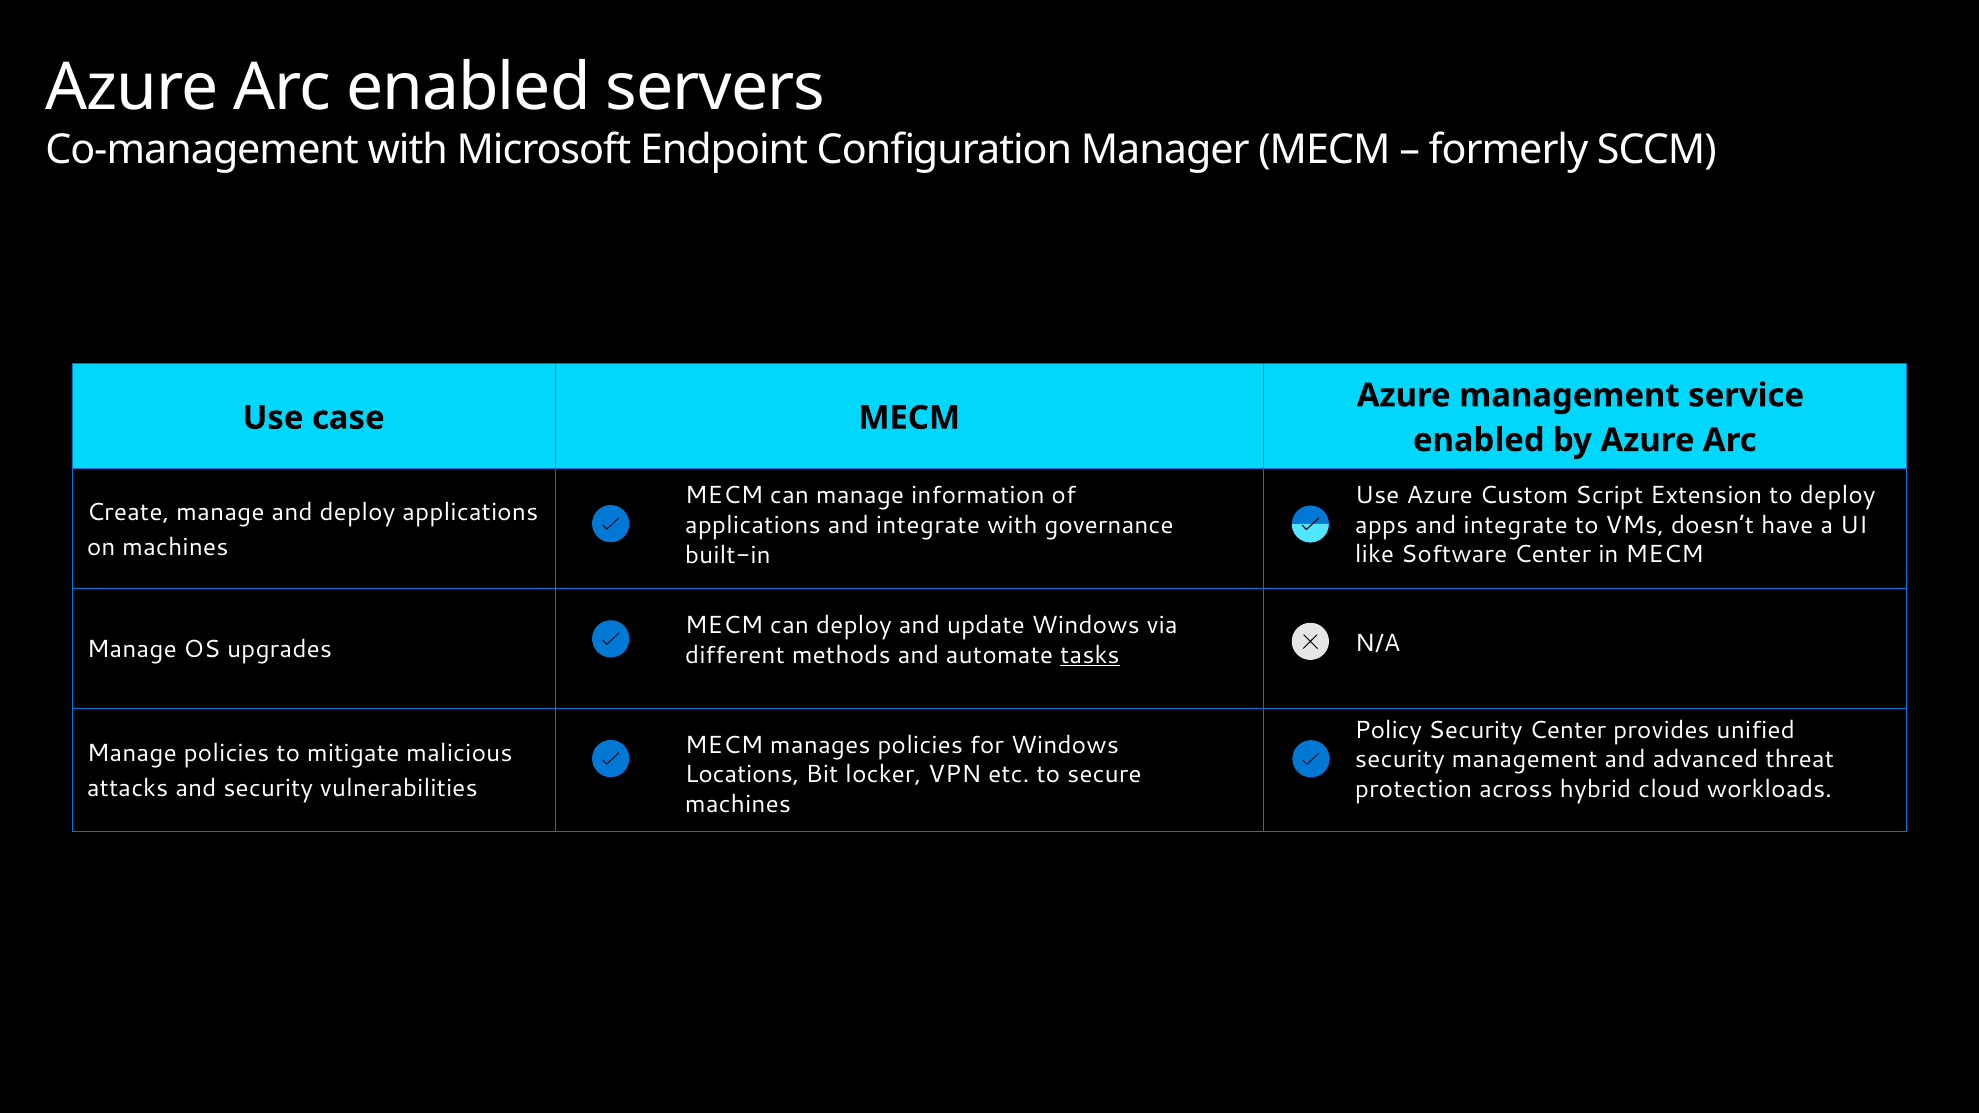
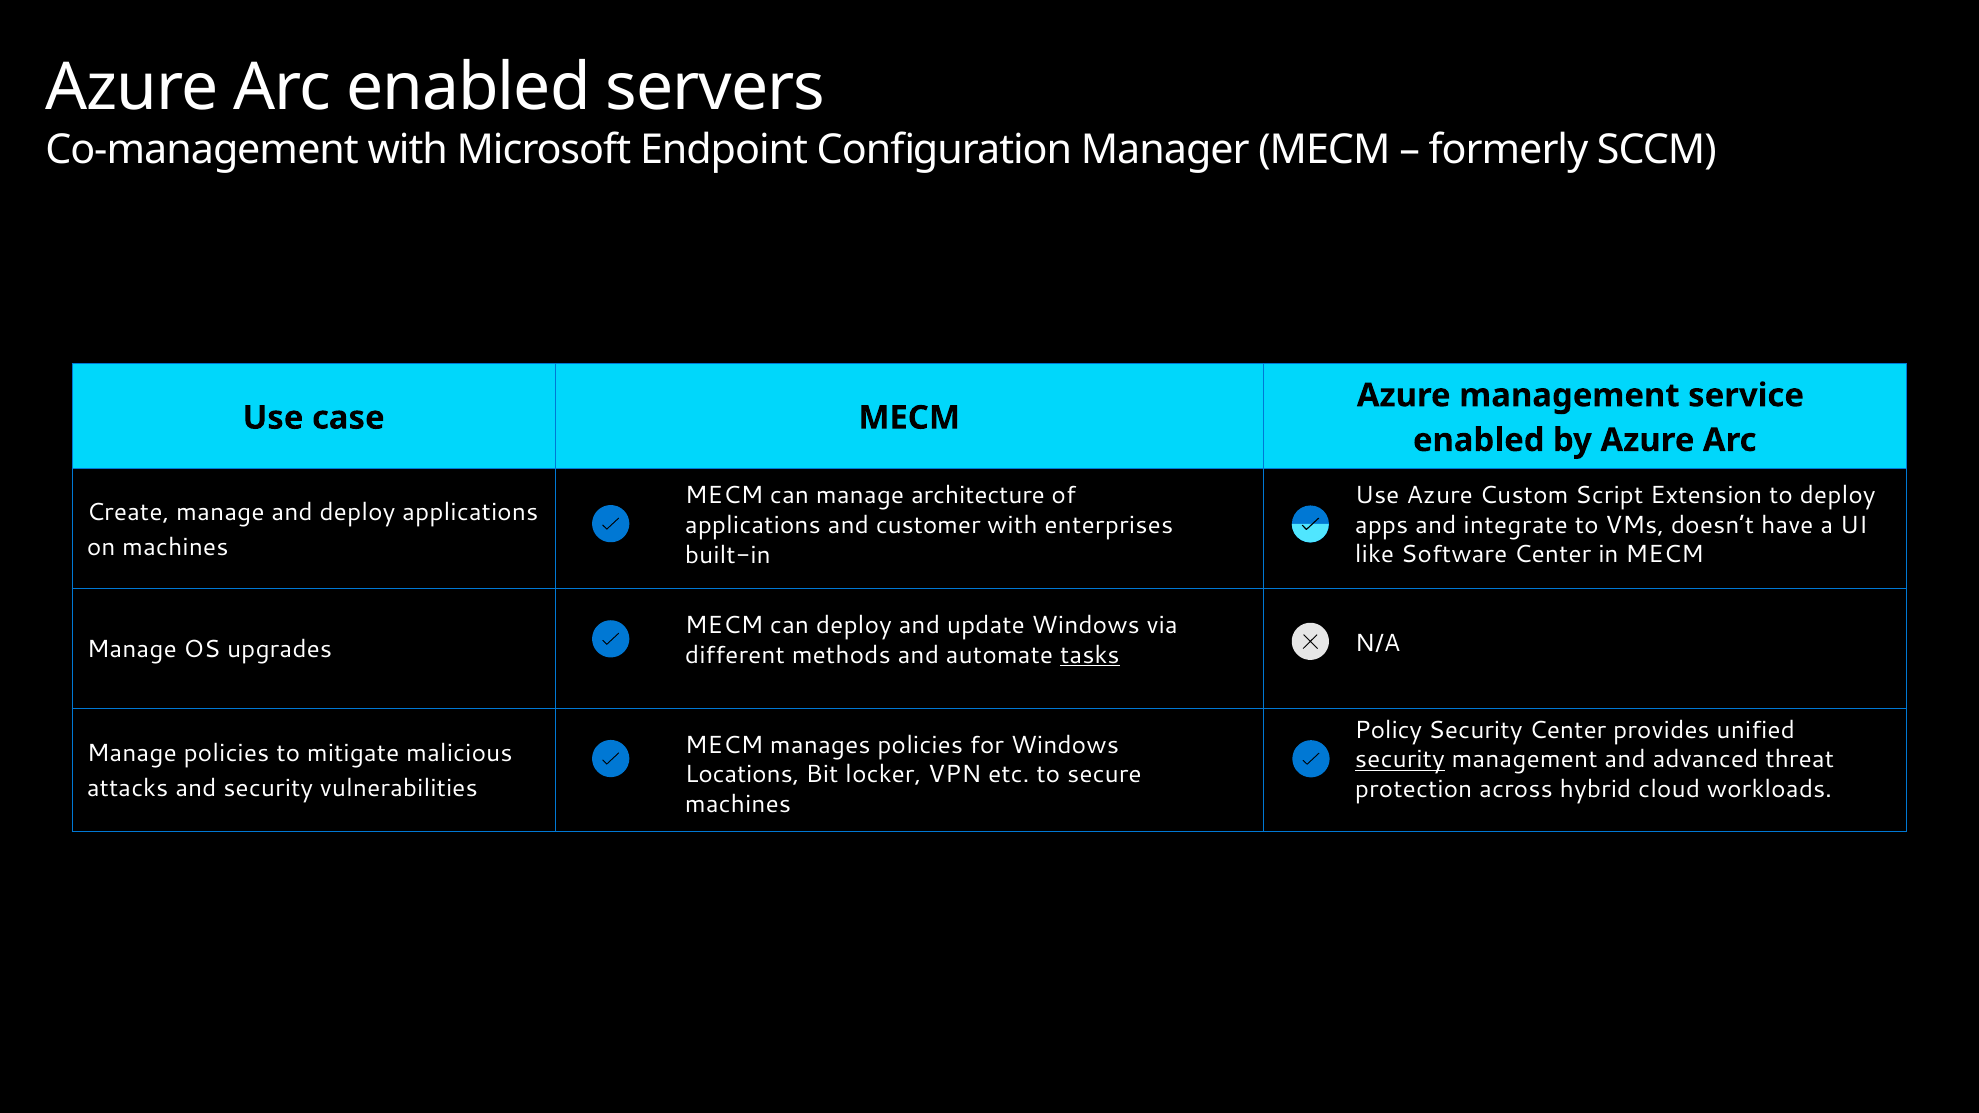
information: information -> architecture (978, 496)
applications and integrate: integrate -> customer (928, 525)
governance: governance -> enterprises (1109, 525)
security underline: none -> present (1400, 760)
